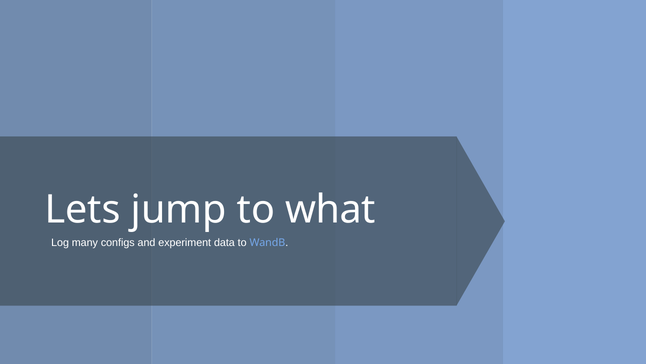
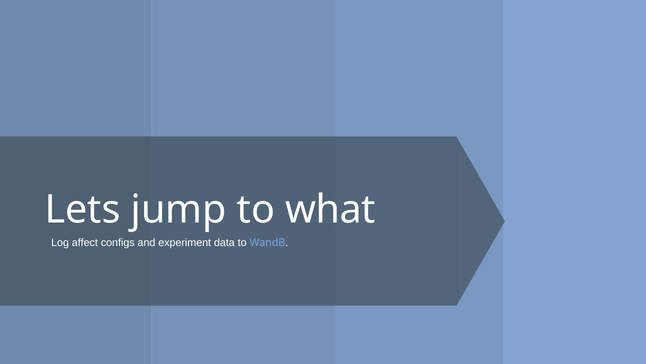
many: many -> affect (85, 242)
